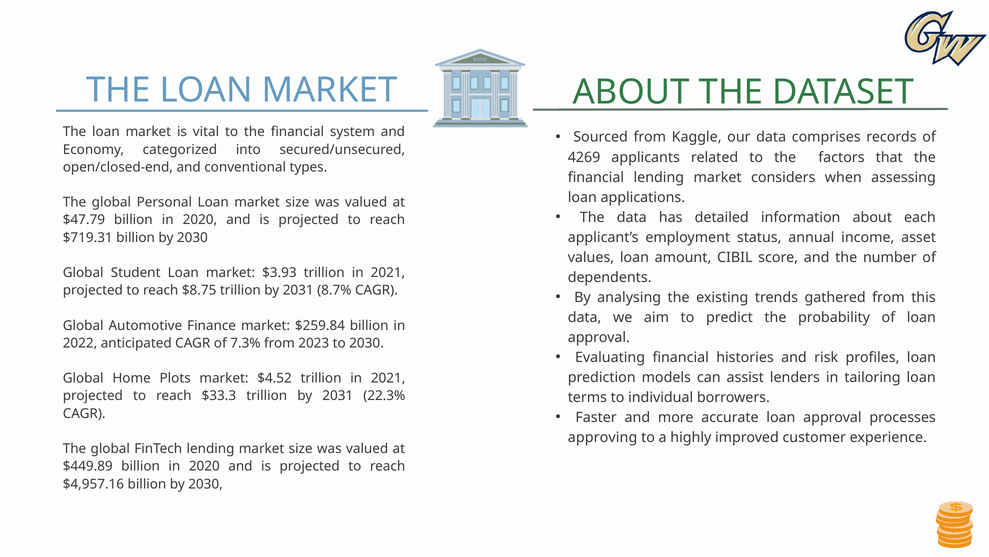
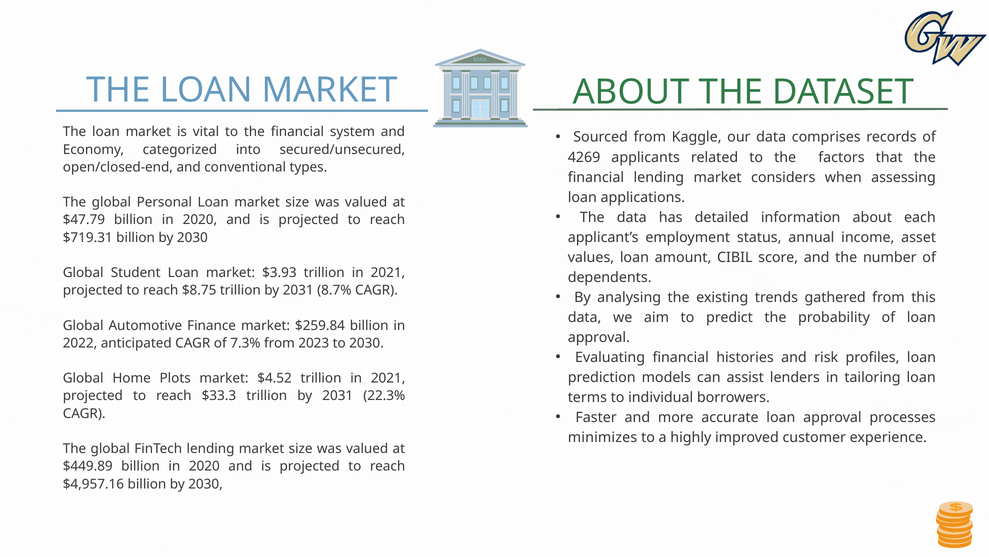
approving: approving -> minimizes (603, 437)
